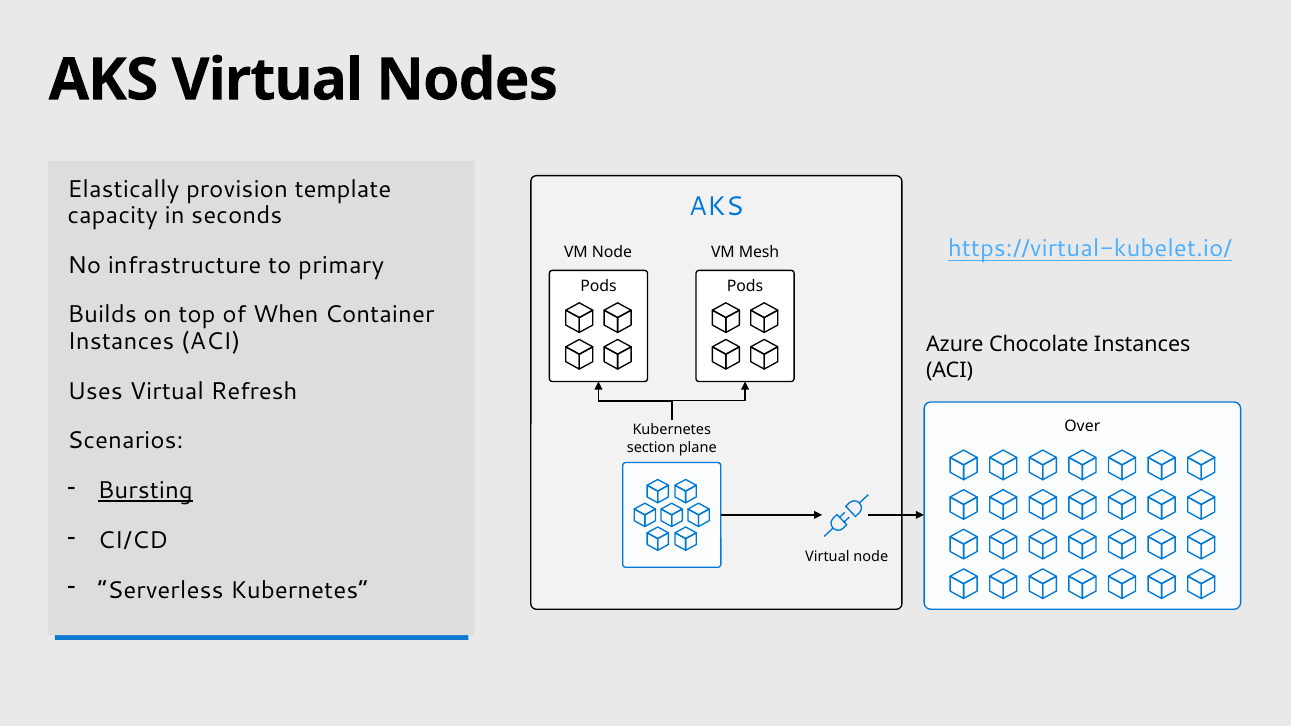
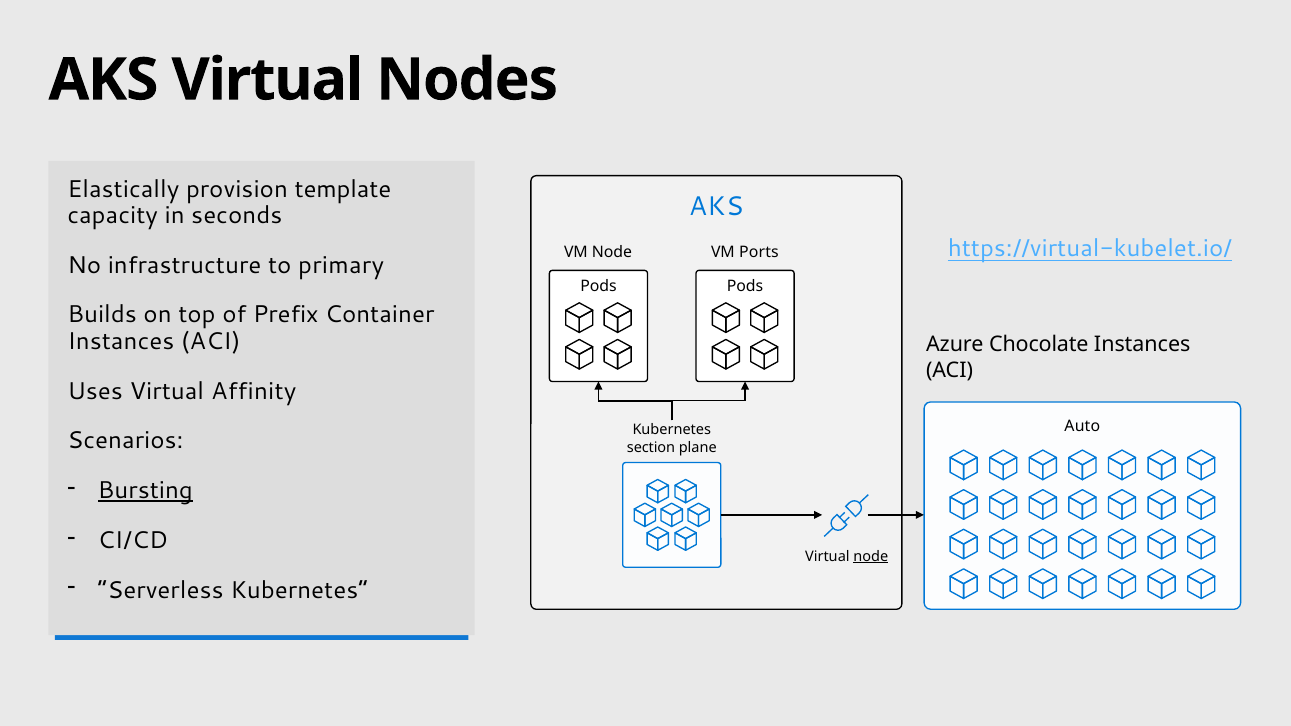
Mesh: Mesh -> Ports (759, 252)
When: When -> Prefix (286, 315)
Refresh: Refresh -> Affinity (254, 391)
Over: Over -> Auto (1082, 427)
node underline: none -> present (871, 556)
